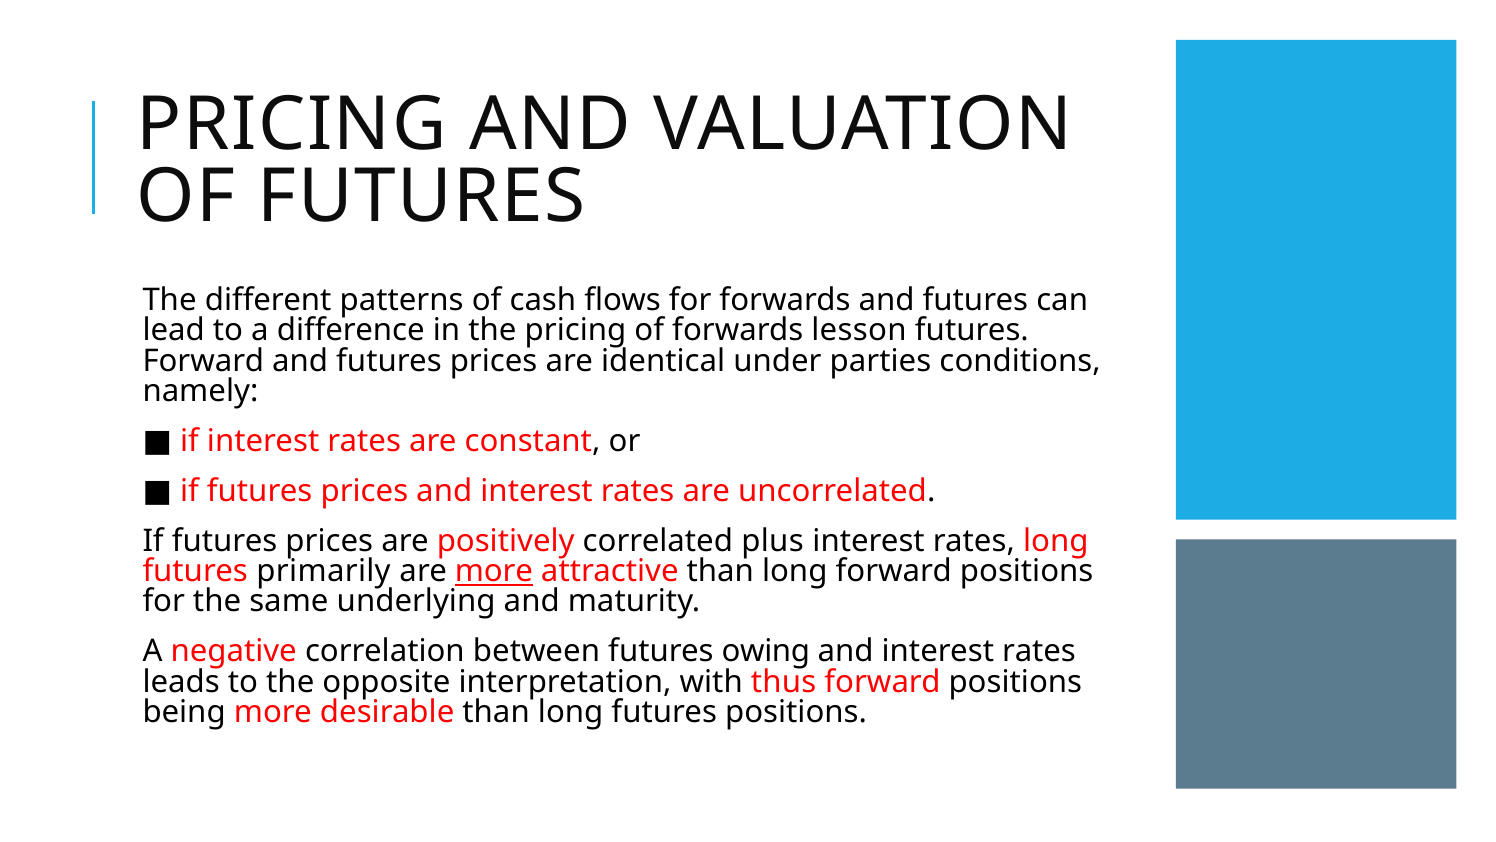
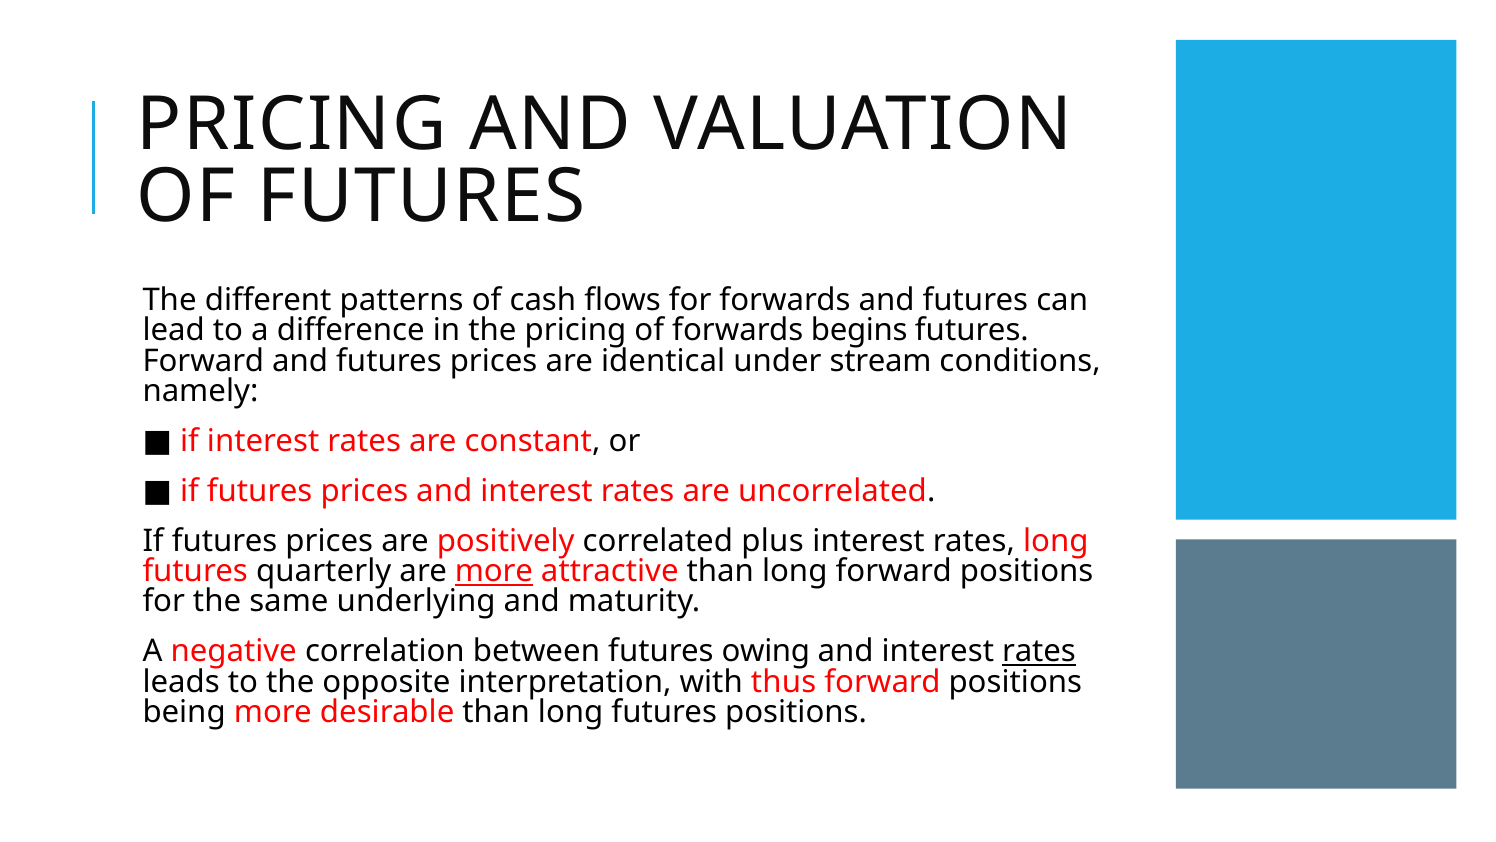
lesson: lesson -> begins (859, 330)
parties: parties -> stream (881, 361)
primarily: primarily -> quarterly (324, 571)
rates underline: none -> present (1039, 651)
